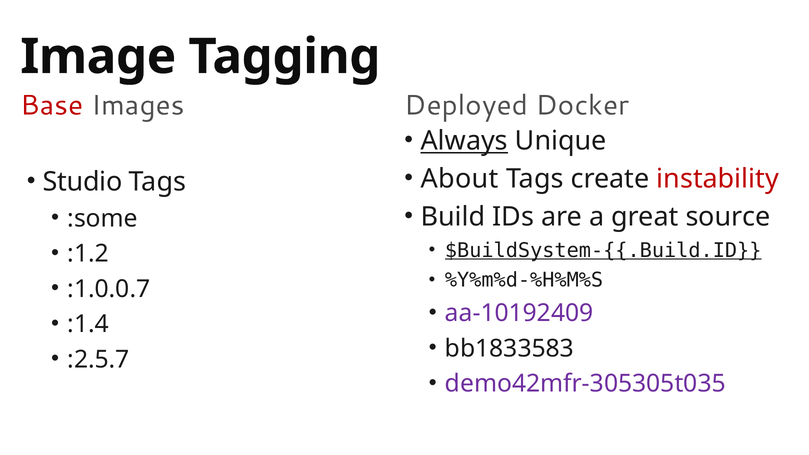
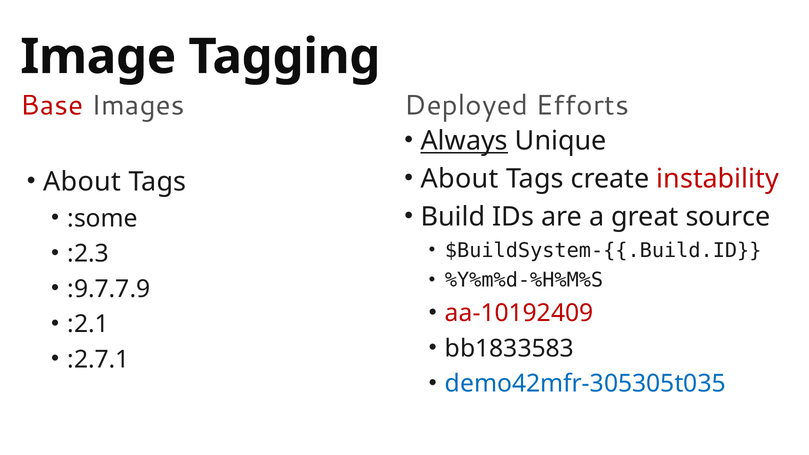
Docker: Docker -> Efforts (582, 106)
Studio: Studio -> About (82, 182)
$BuildSystem-{{.Build.ID underline: present -> none (603, 250)
:1.2: :1.2 -> :2.3 (88, 254)
:1.0.0.7: :1.0.0.7 -> :9.7.7.9 (109, 289)
aa-10192409 colour: purple -> red (519, 313)
:1.4: :1.4 -> :2.1 (88, 324)
:2.5.7: :2.5.7 -> :2.7.1 (98, 360)
demo42mfr-305305t035 colour: purple -> blue (585, 384)
